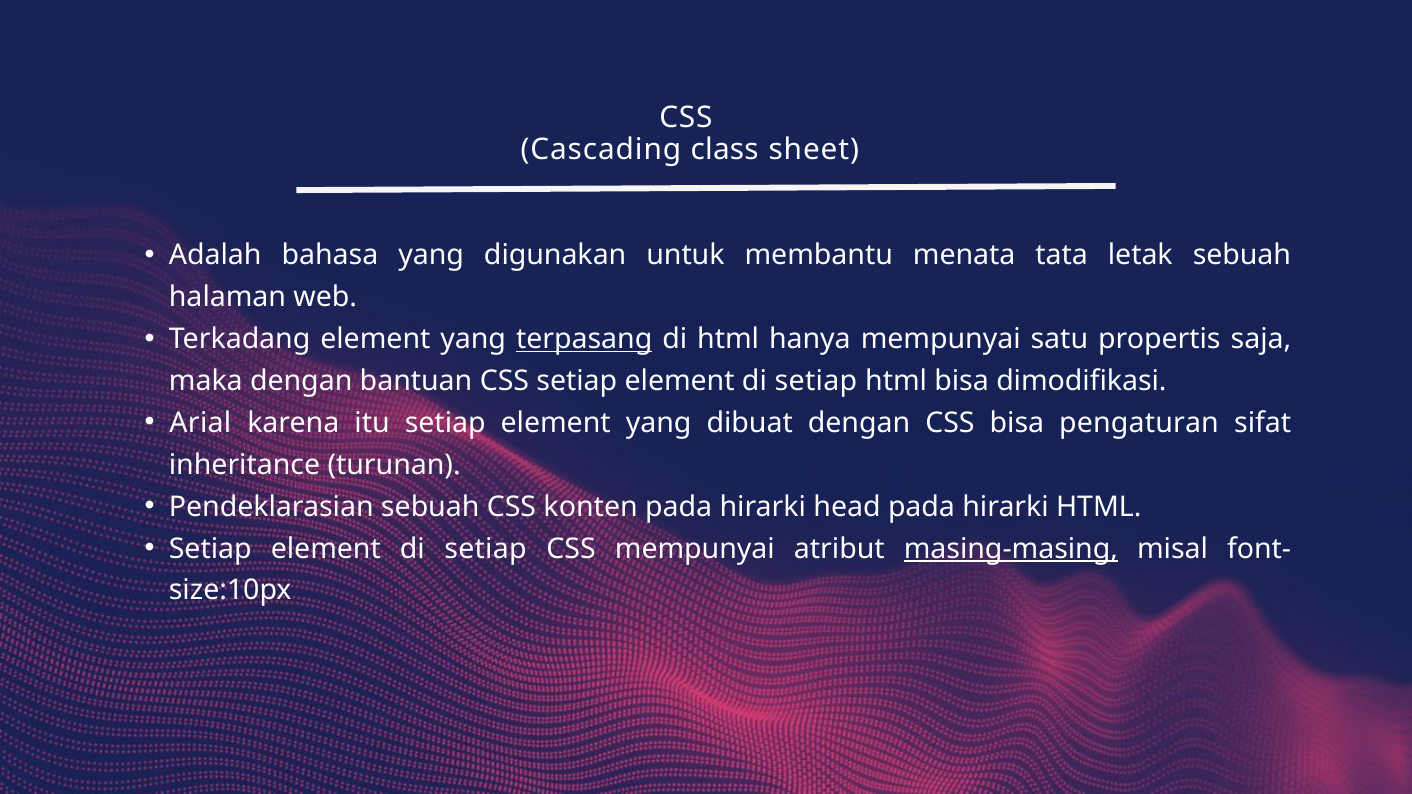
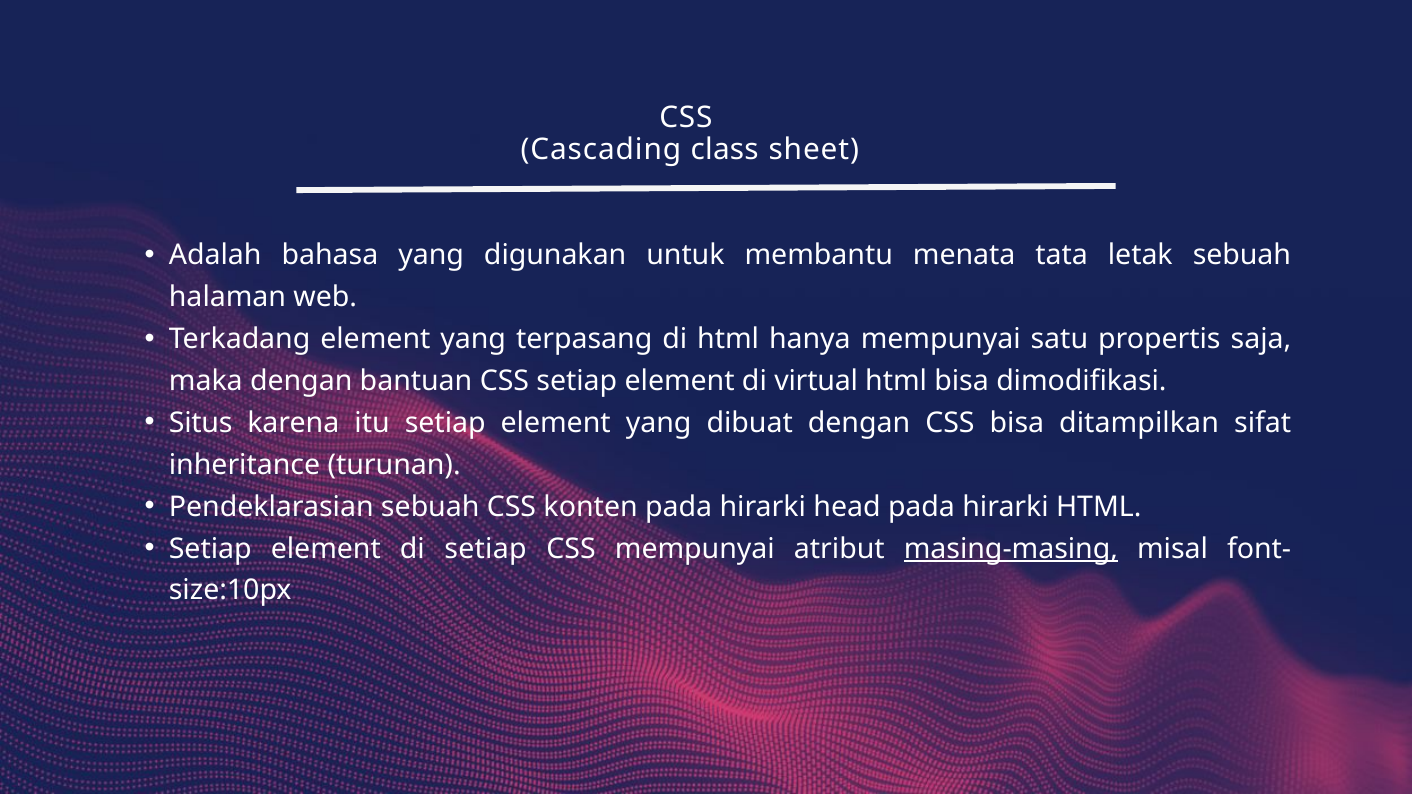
terpasang underline: present -> none (584, 339)
setiap: setiap -> virtual (816, 381)
Arial: Arial -> Situs (201, 423)
pengaturan: pengaturan -> ditampilkan (1139, 423)
